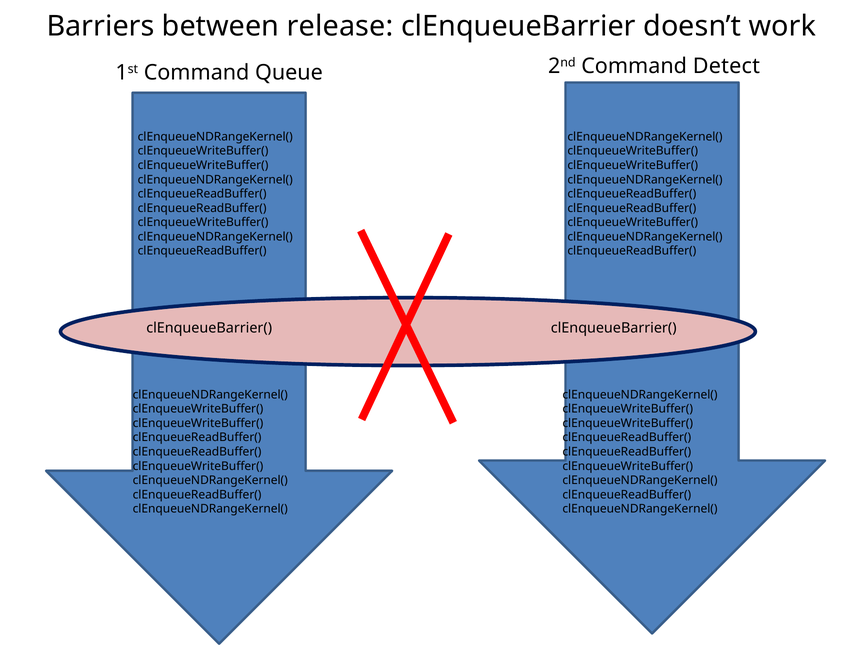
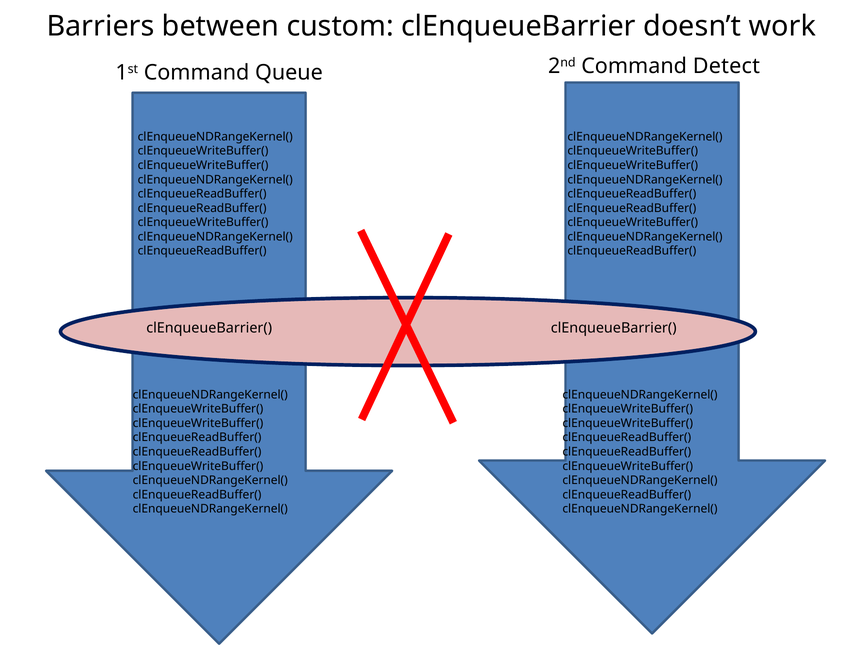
release: release -> custom (340, 26)
